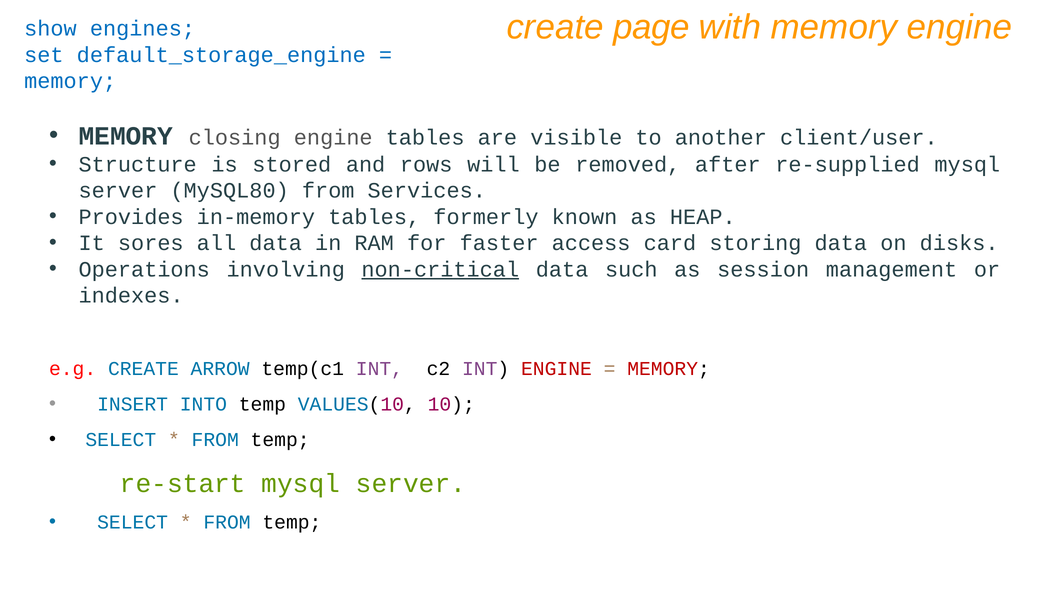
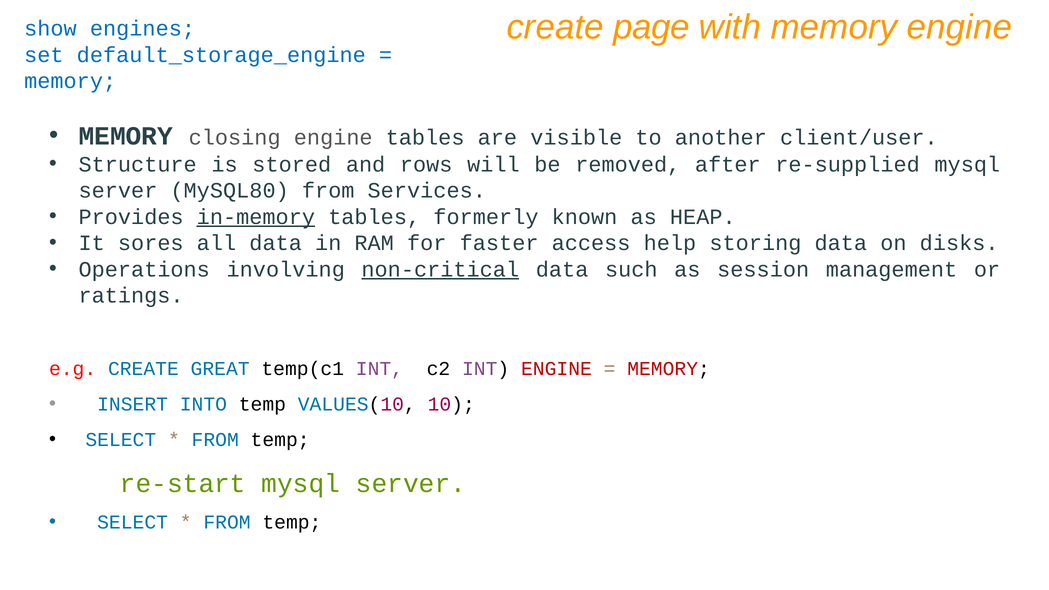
in-memory underline: none -> present (256, 217)
card: card -> help (670, 243)
indexes: indexes -> ratings (131, 296)
ARROW: ARROW -> GREAT (220, 369)
